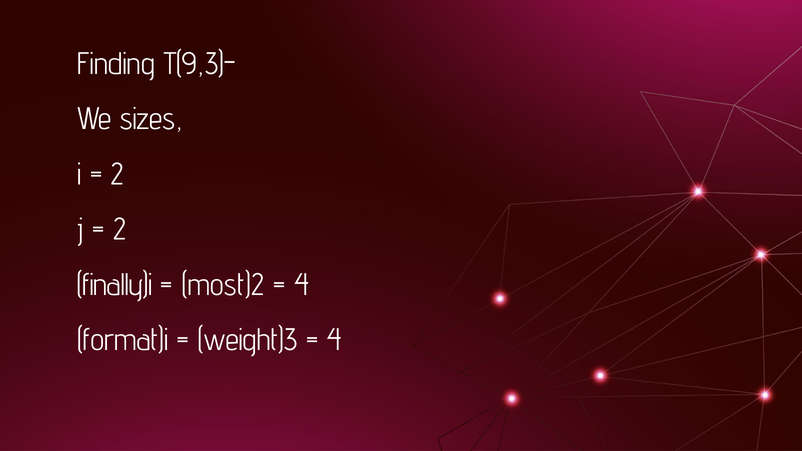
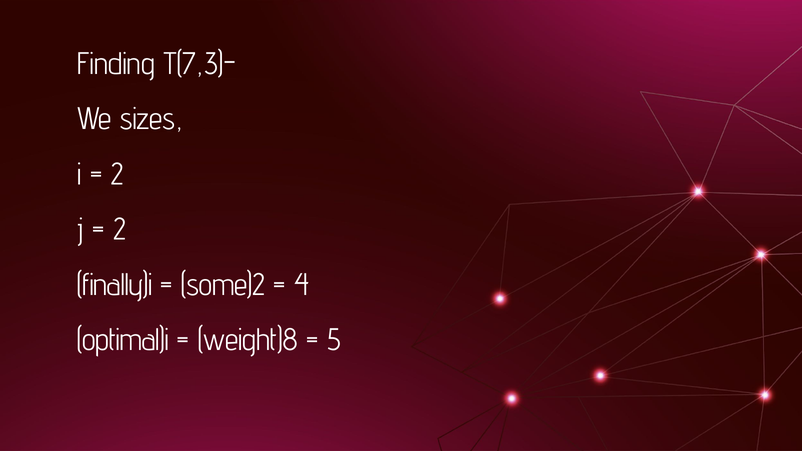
T(9,3)-: T(9,3)- -> T(7,3)- (200, 64)
most)2: most)2 -> some)2 (223, 285)
format)i: format)i -> optimal)i (123, 340)
weight)3: weight)3 -> weight)8 (248, 340)
4: 4 -> 5 (334, 340)
